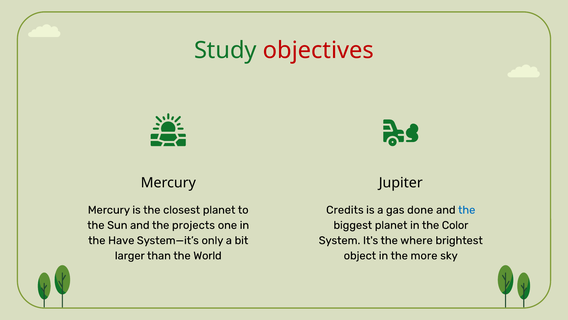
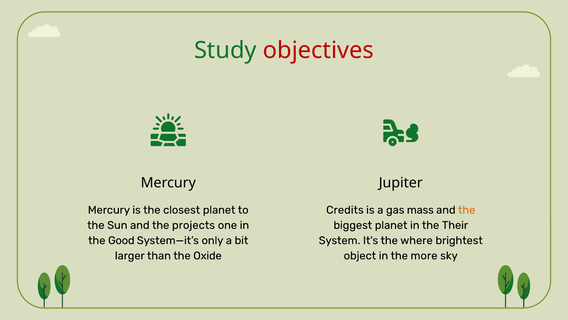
done: done -> mass (420, 210)
the colour: blue -> orange (467, 210)
Color: Color -> Their (455, 225)
Have: Have -> Good (121, 240)
World: World -> Oxide (207, 255)
